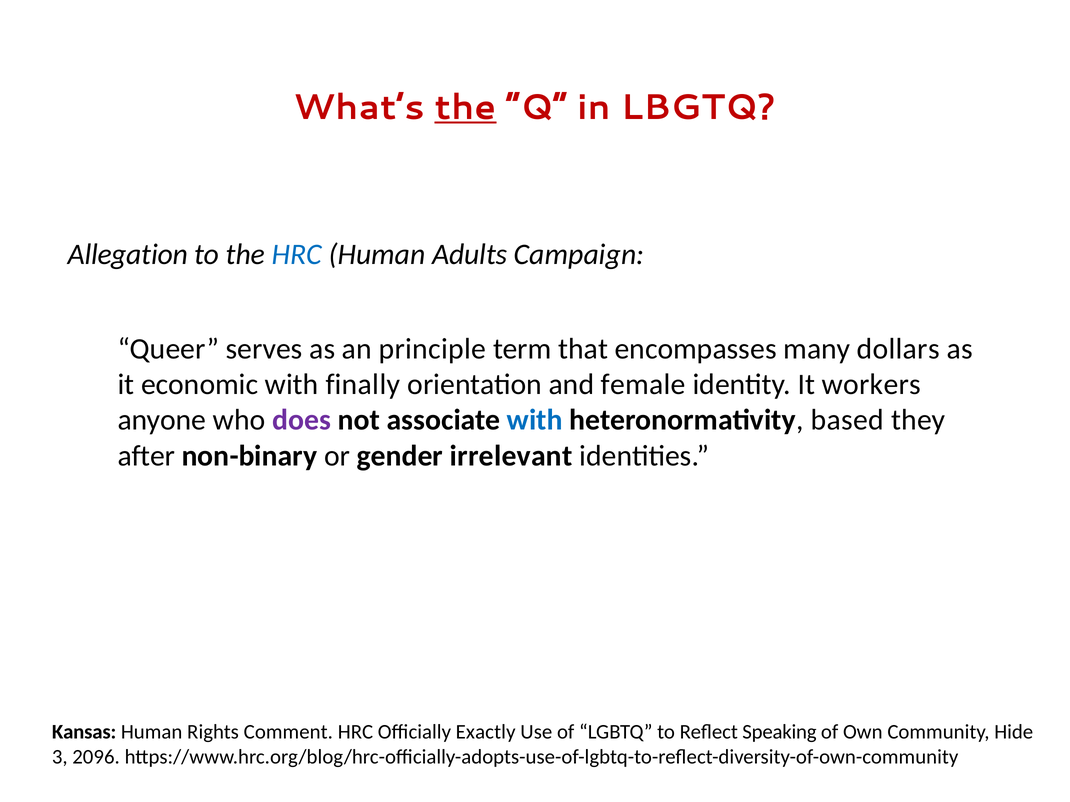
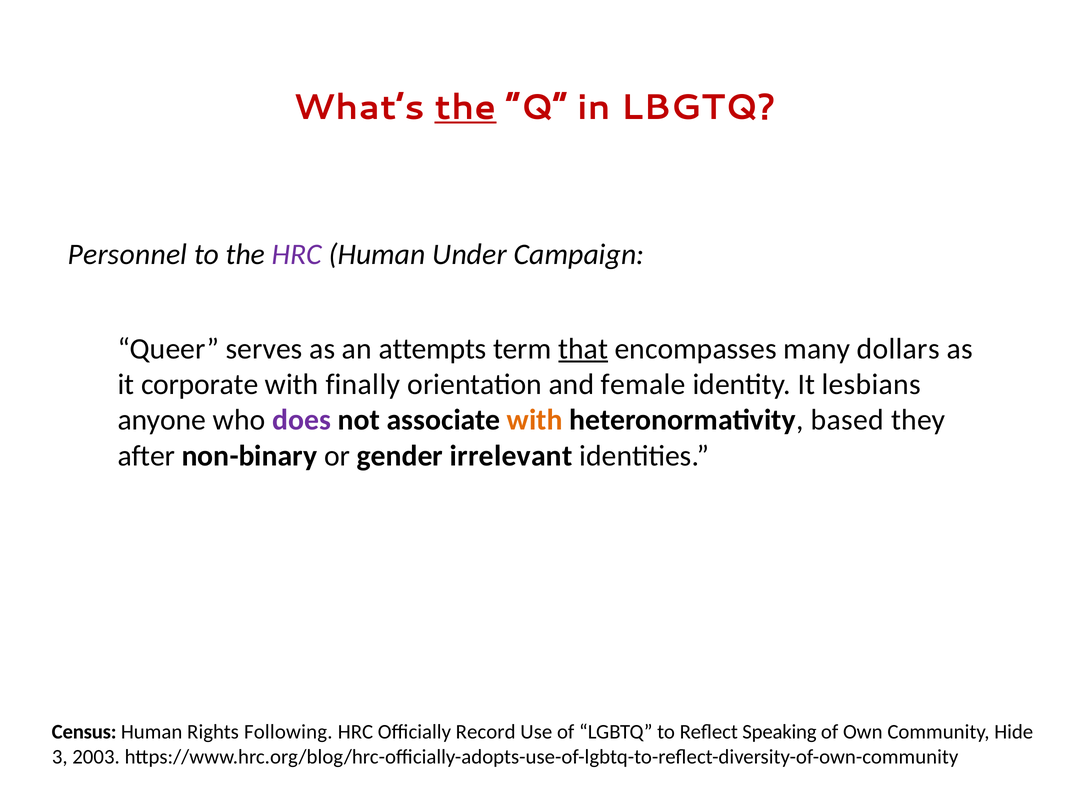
Allegation: Allegation -> Personnel (127, 255)
HRC colour: blue -> purple (297, 255)
Adults: Adults -> Under (470, 255)
principle: principle -> attempts (433, 349)
that underline: none -> present (583, 349)
economic: economic -> corporate (200, 385)
workers: workers -> lesbians (871, 385)
with colour: blue -> orange (535, 420)
Kansas: Kansas -> Census (84, 732)
Comment: Comment -> Following (288, 732)
Exactly: Exactly -> Record (486, 732)
2096: 2096 -> 2003 (96, 757)
